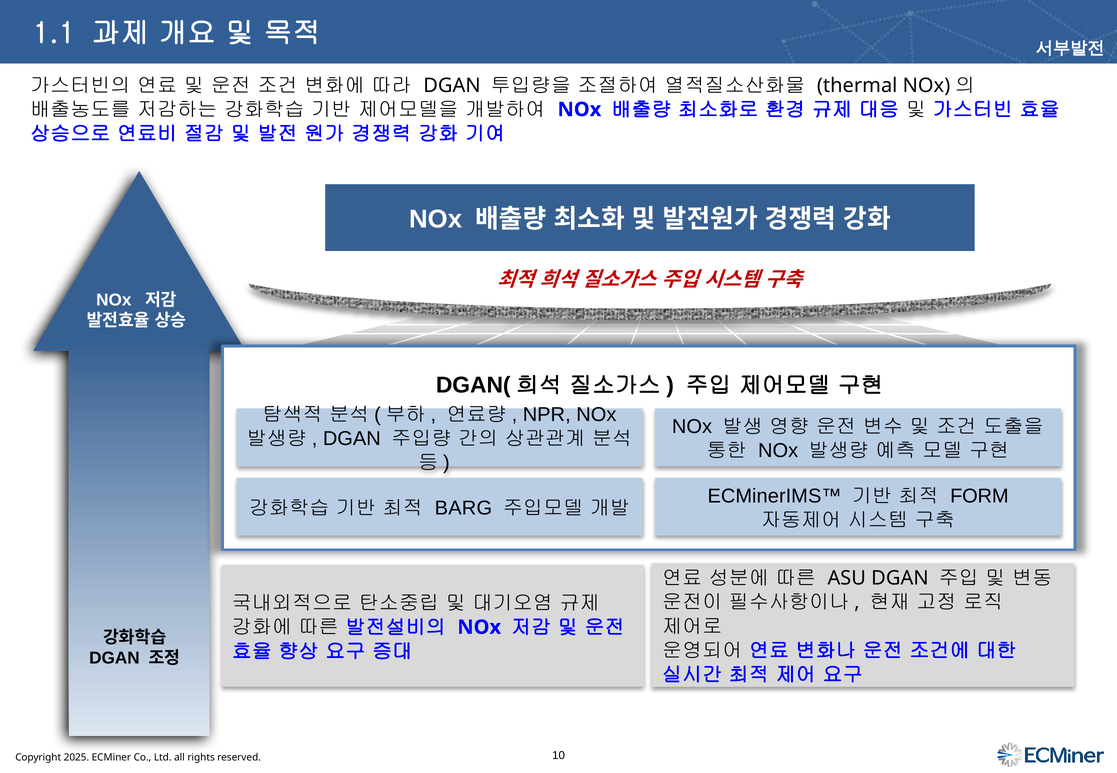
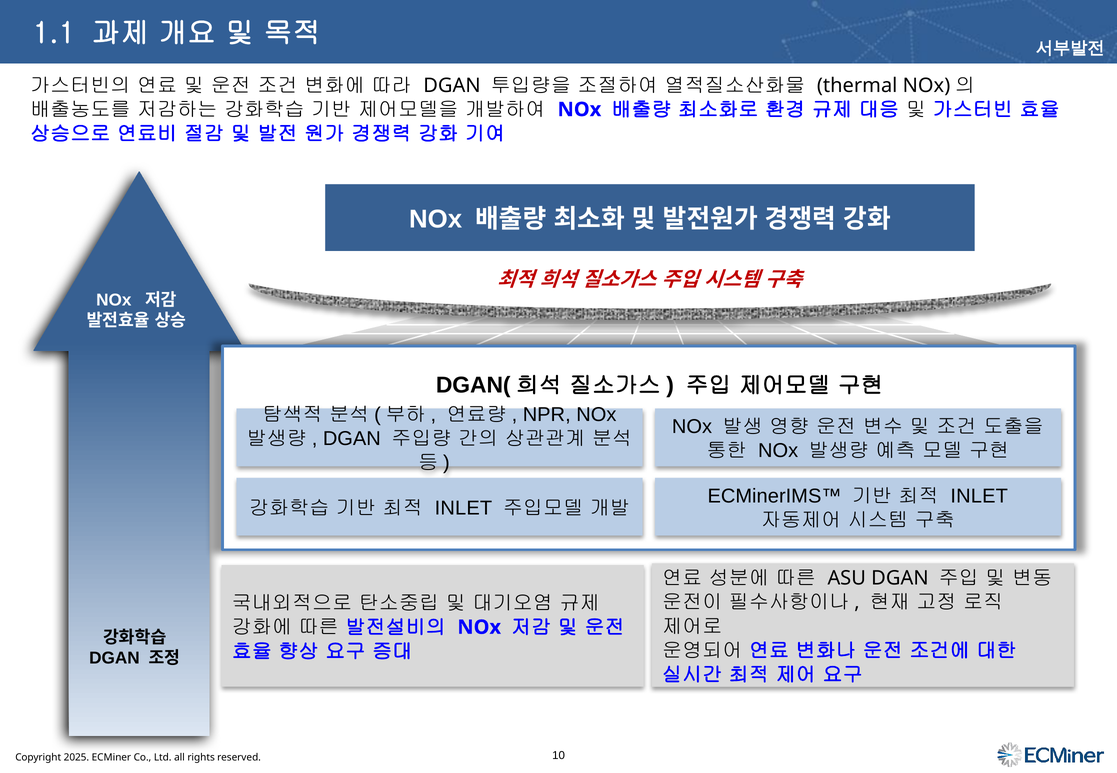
FORM: FORM -> INLET (979, 496)
BARG: BARG -> INLET (463, 508)
